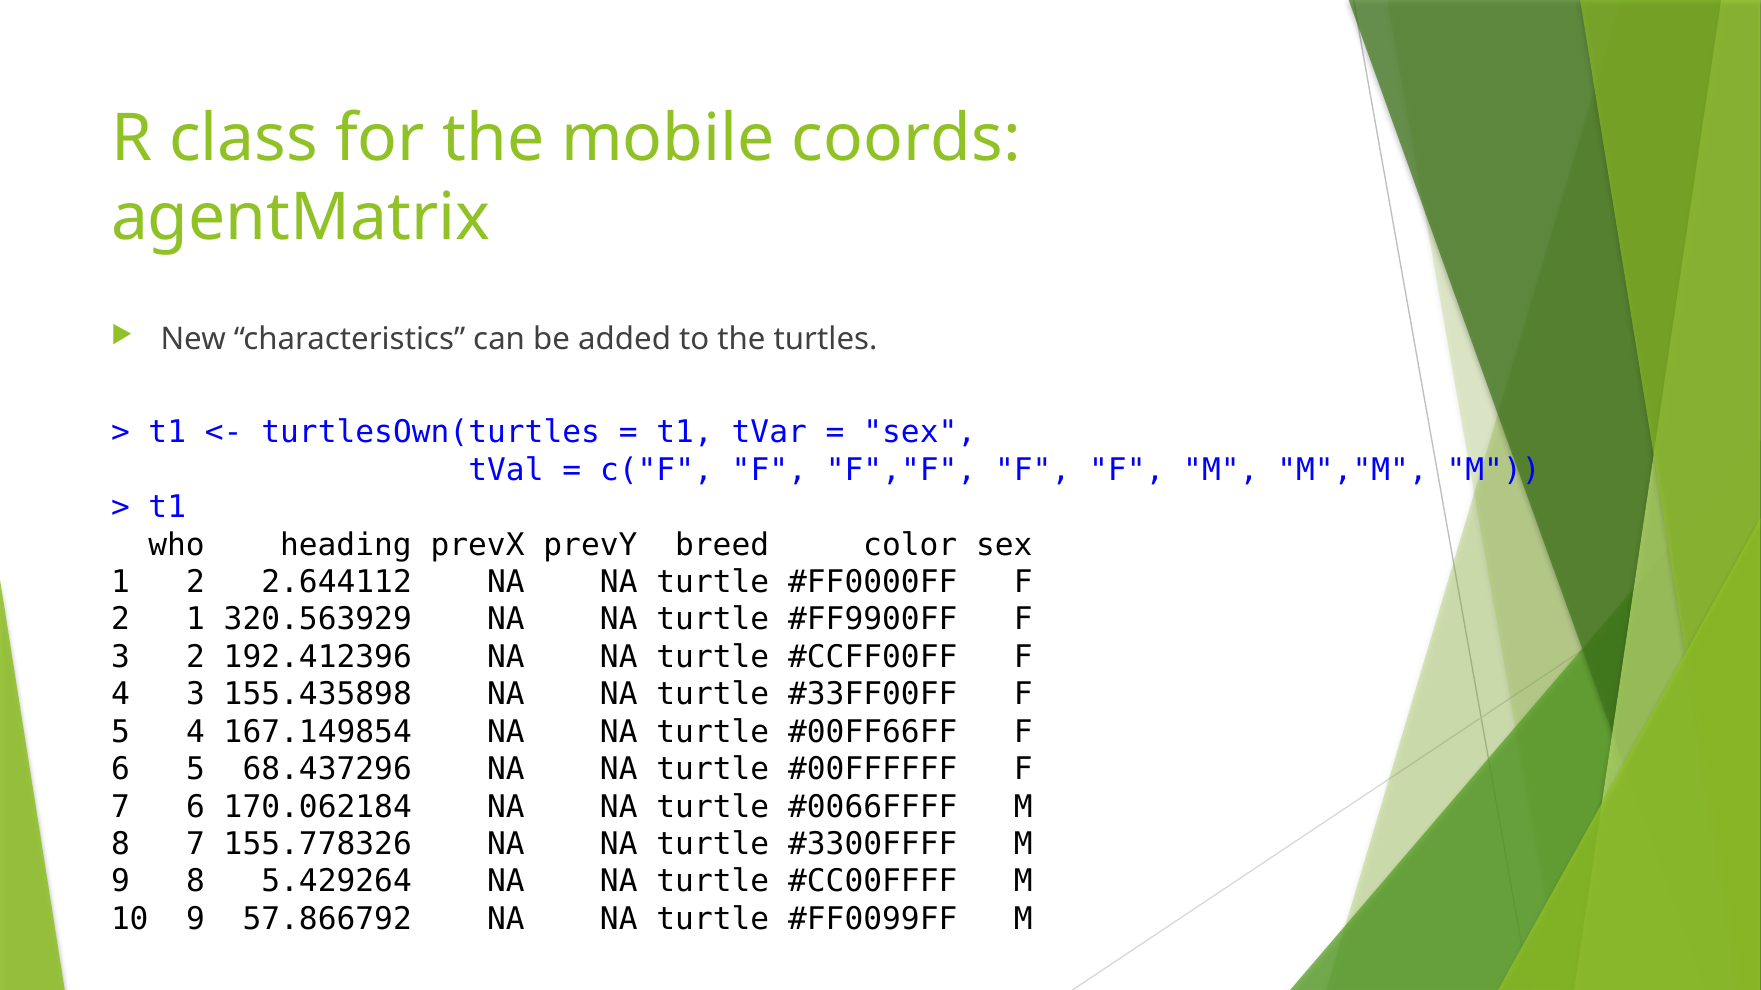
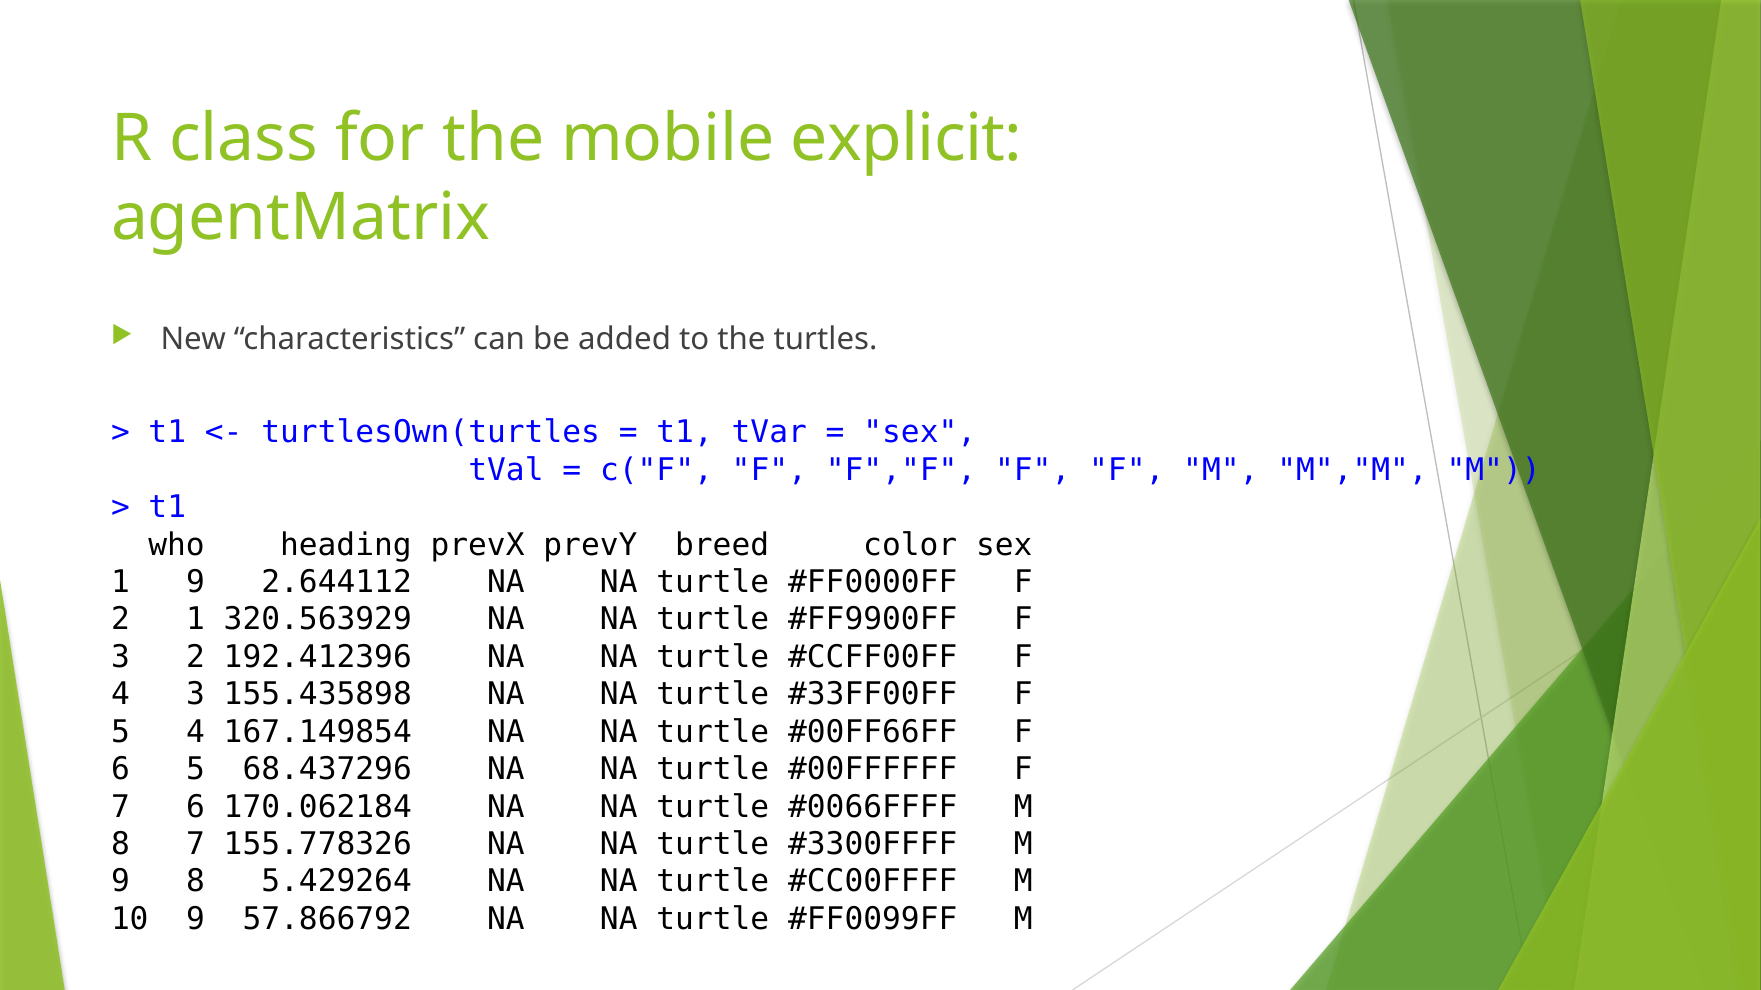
coords: coords -> explicit (907, 139)
1 2: 2 -> 9 (195, 583)
